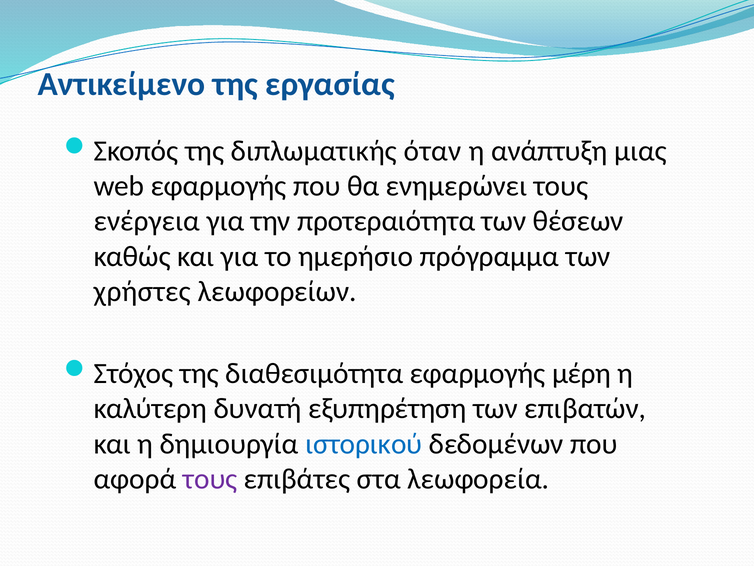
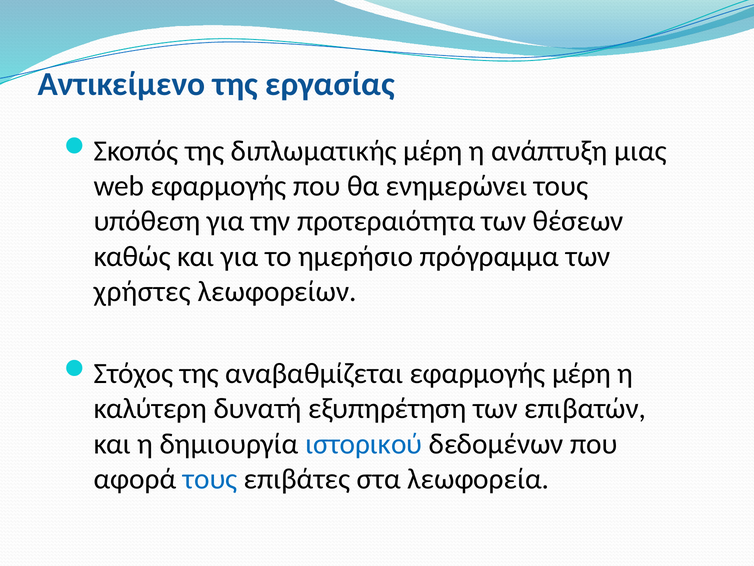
διπλωματικής όταν: όταν -> μέρη (433, 151)
ενέργεια: ενέργεια -> υπόθεση (147, 221)
διαθεσιμότητα: διαθεσιμότητα -> αναβαθμίζεται (314, 373)
τους colour: purple -> blue (210, 479)
